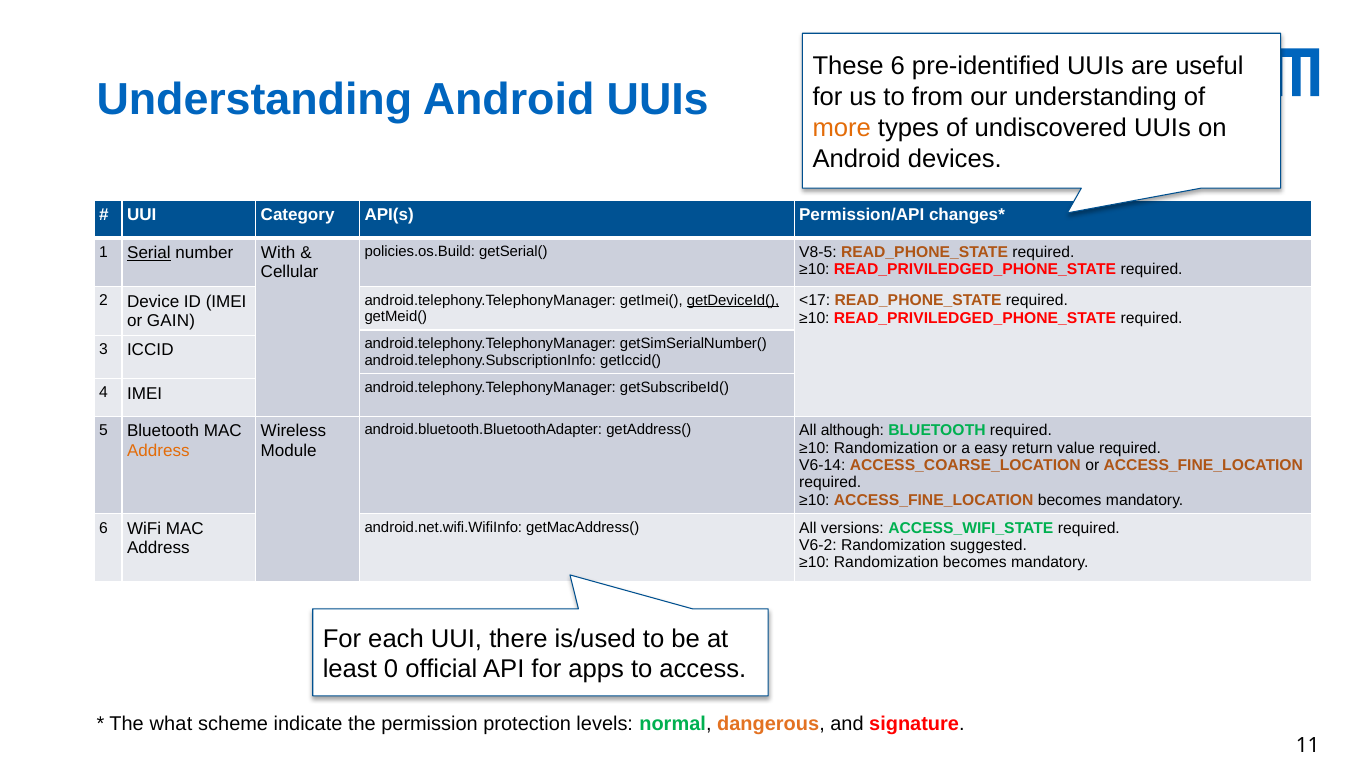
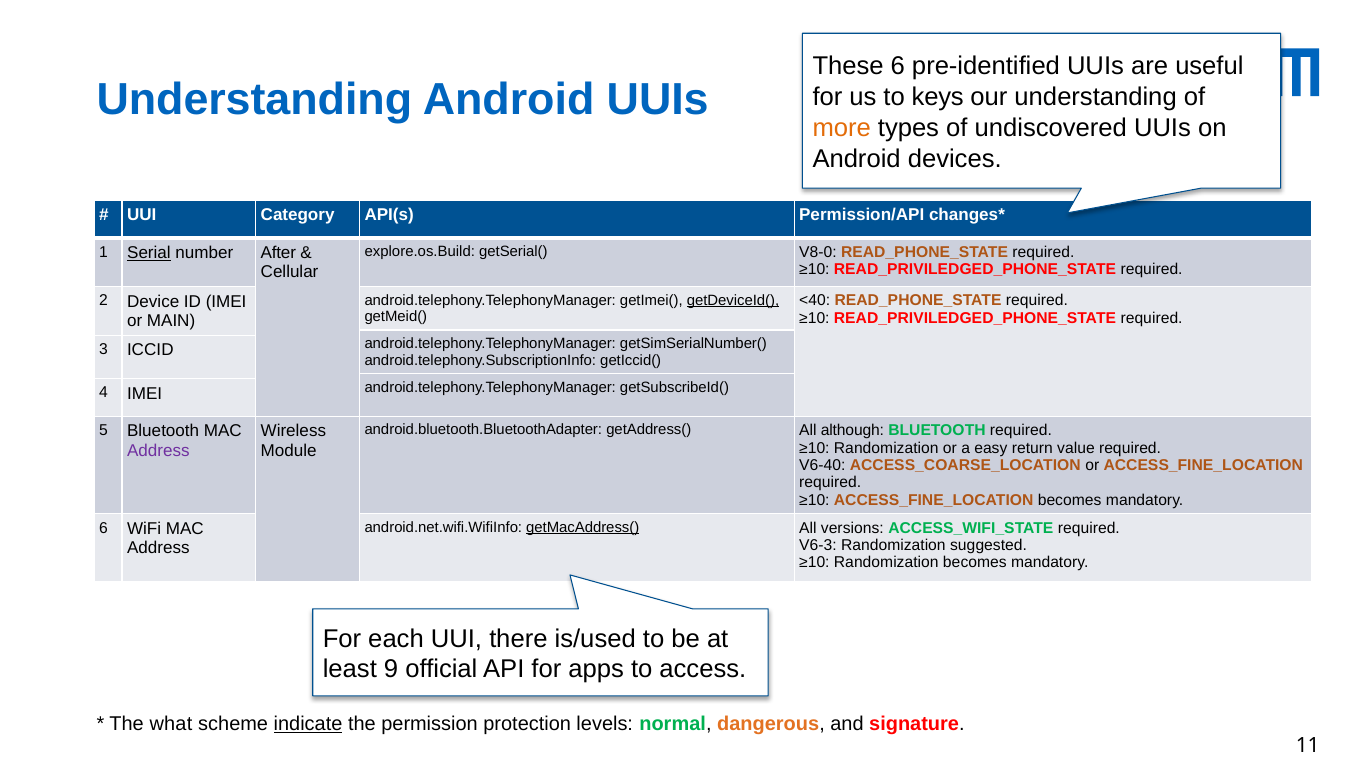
from: from -> keys (938, 97)
policies.os.Build: policies.os.Build -> explore.os.Build (420, 251)
V8-5: V8-5 -> V8-0 (818, 252)
With: With -> After (278, 253)
<17: <17 -> <40 (815, 301)
GAIN: GAIN -> MAIN (171, 321)
Address colour: orange -> purple (158, 450)
V6-14: V6-14 -> V6-40 (822, 465)
getMacAddress( underline: none -> present (583, 527)
V6-2: V6-2 -> V6-3 (818, 545)
0: 0 -> 9 (391, 669)
indicate underline: none -> present (308, 724)
